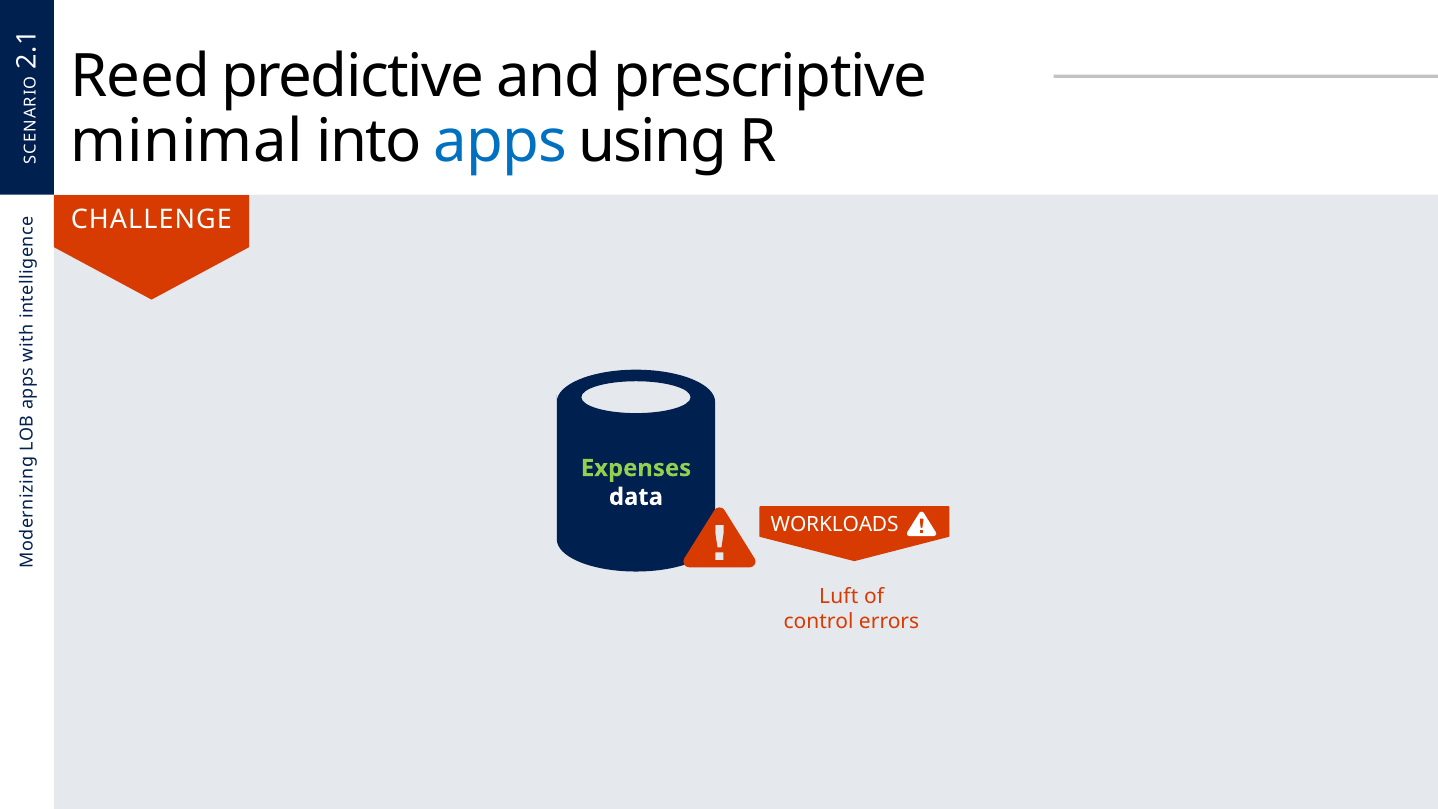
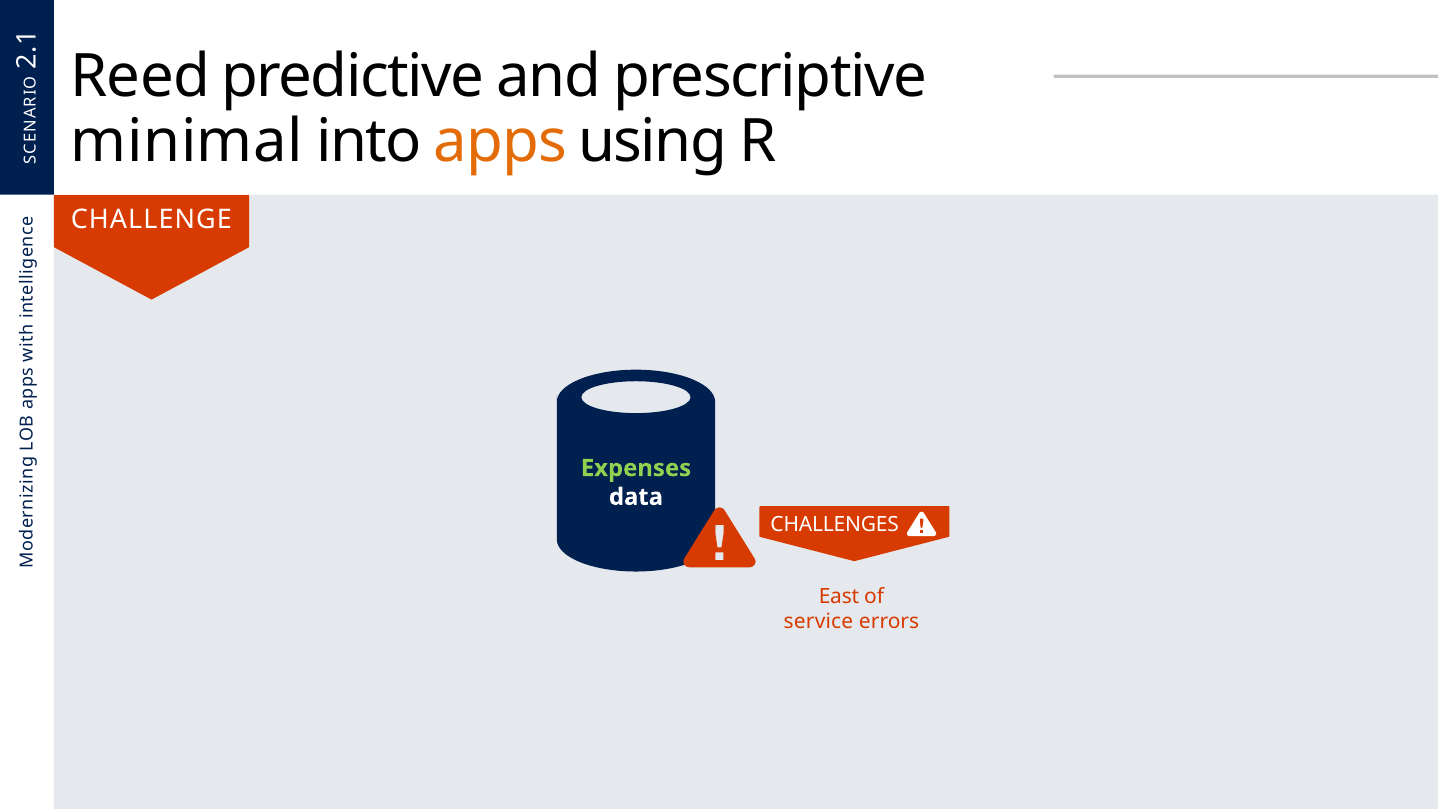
apps colour: blue -> orange (500, 142)
WORKLOADS: WORKLOADS -> CHALLENGES (835, 524)
Luft: Luft -> East (839, 596)
control: control -> service (818, 621)
